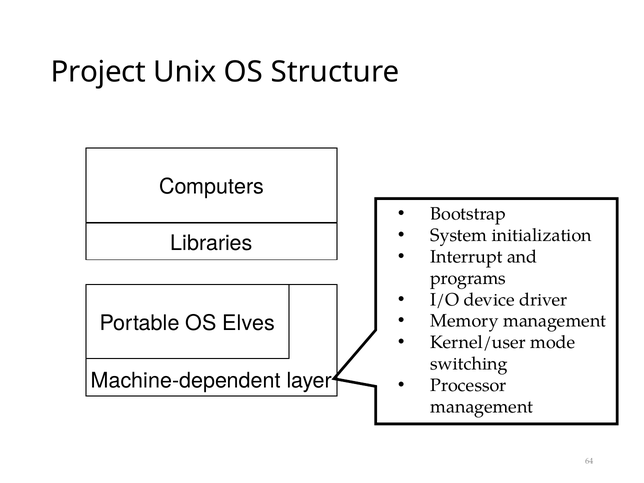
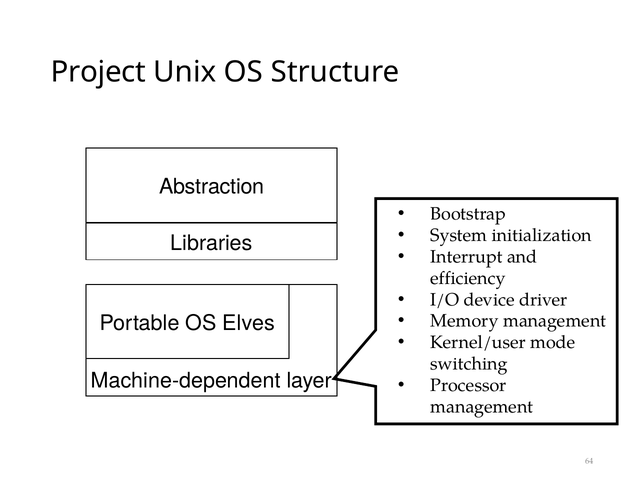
Computers: Computers -> Abstraction (212, 187)
programs: programs -> efficiency (468, 278)
